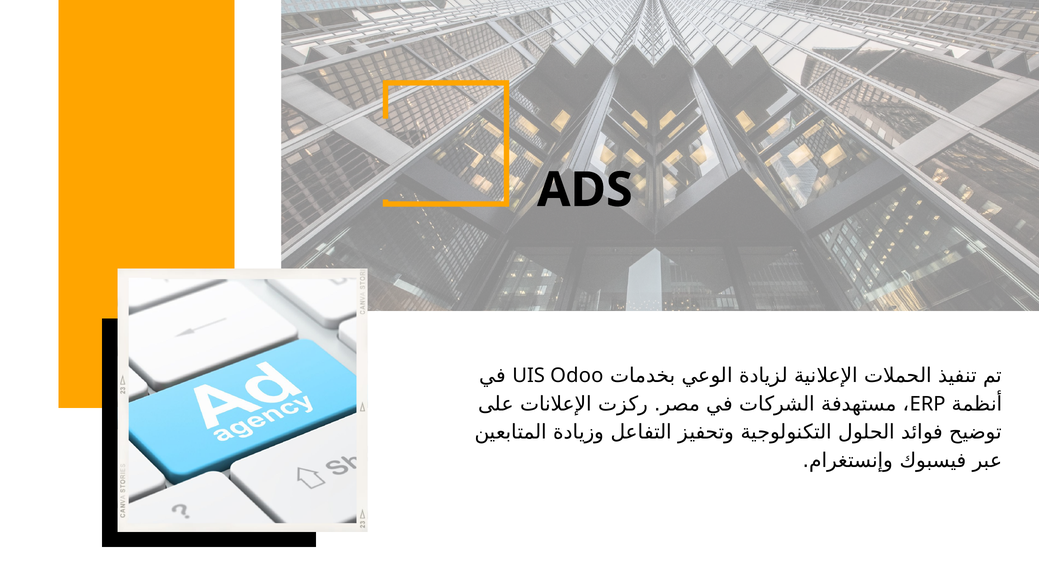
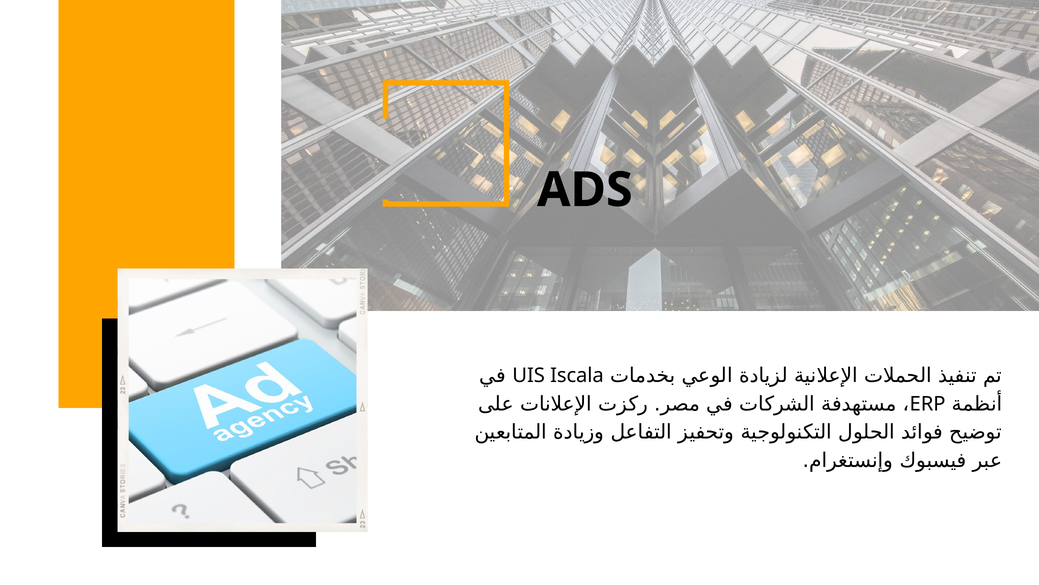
Odoo: Odoo -> Iscala (577, 375)
